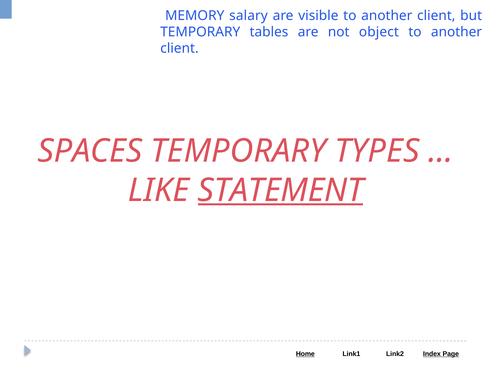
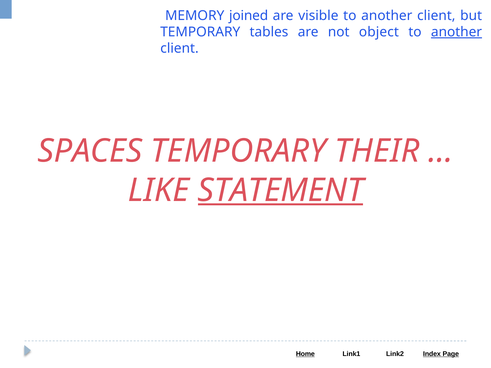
salary: salary -> joined (249, 16)
another underline: none -> present (456, 32)
TYPES: TYPES -> THEIR (377, 151)
